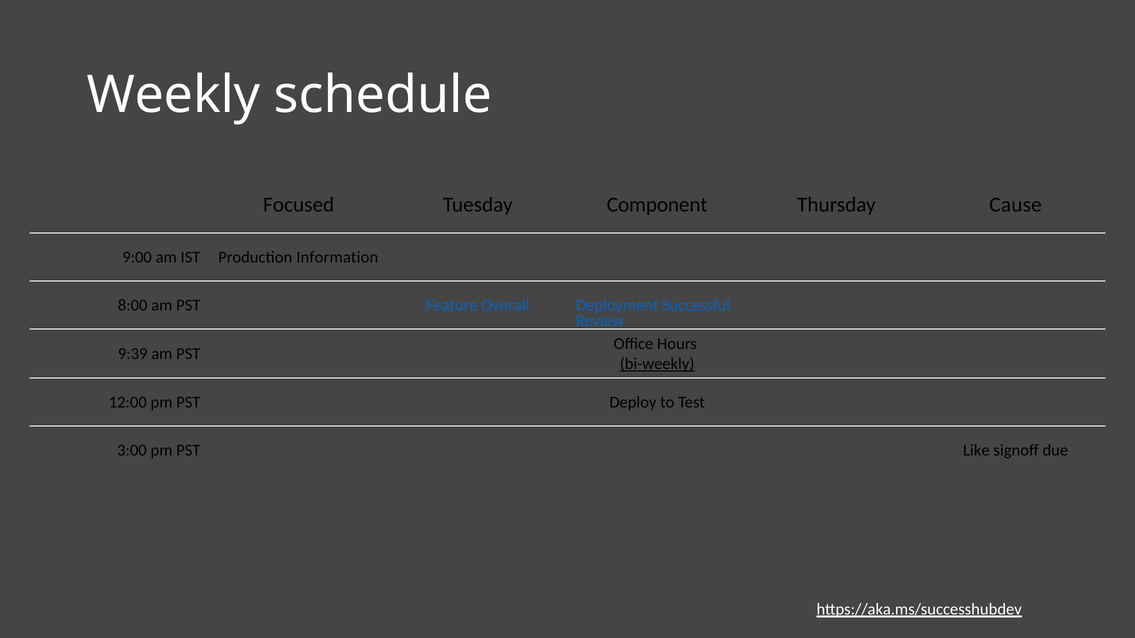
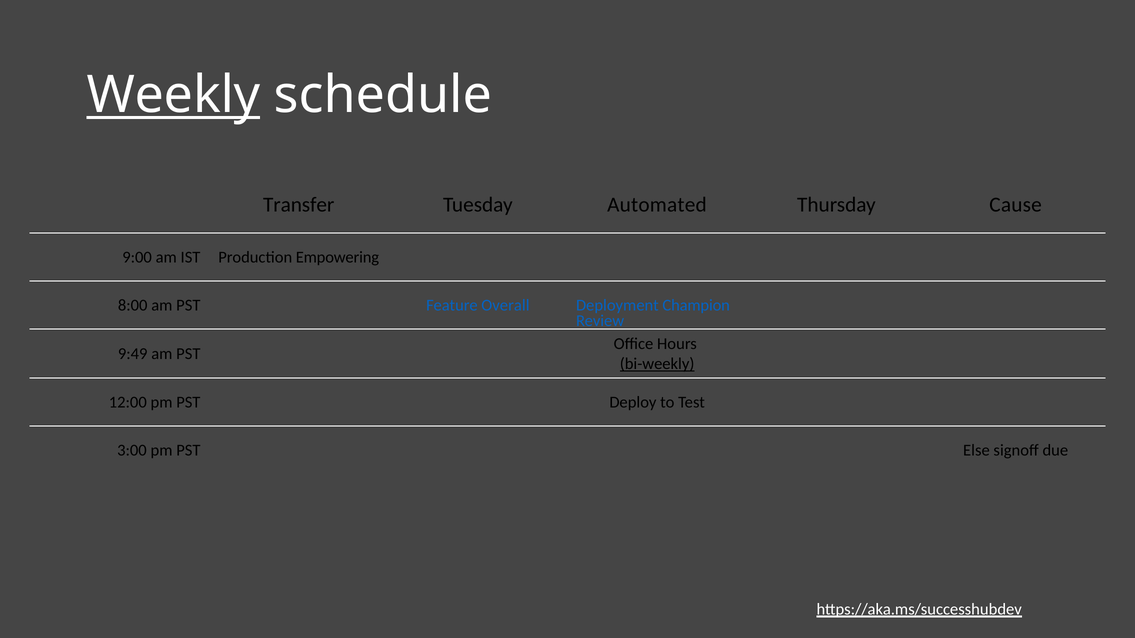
Weekly underline: none -> present (173, 95)
Focused: Focused -> Transfer (299, 205)
Component: Component -> Automated (657, 205)
Information: Information -> Empowering (337, 257)
Successful: Successful -> Champion (696, 305)
9:39: 9:39 -> 9:49 (133, 354)
Like: Like -> Else (976, 451)
